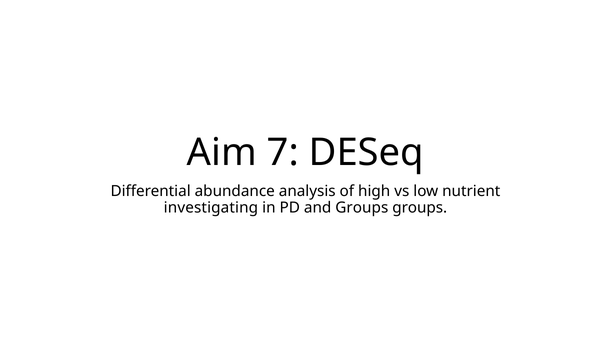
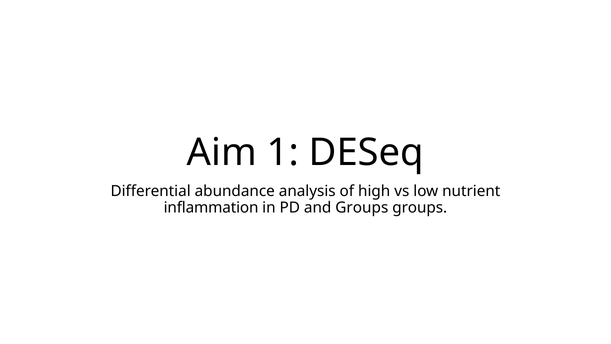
7: 7 -> 1 (283, 153)
investigating: investigating -> inflammation (211, 207)
